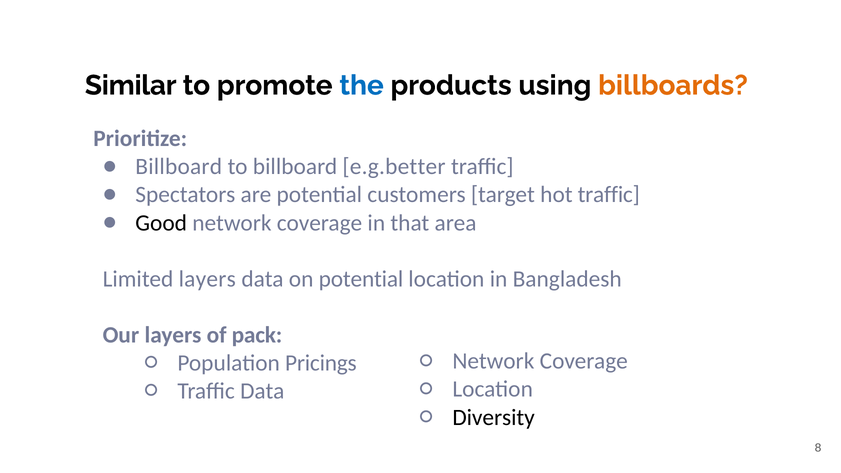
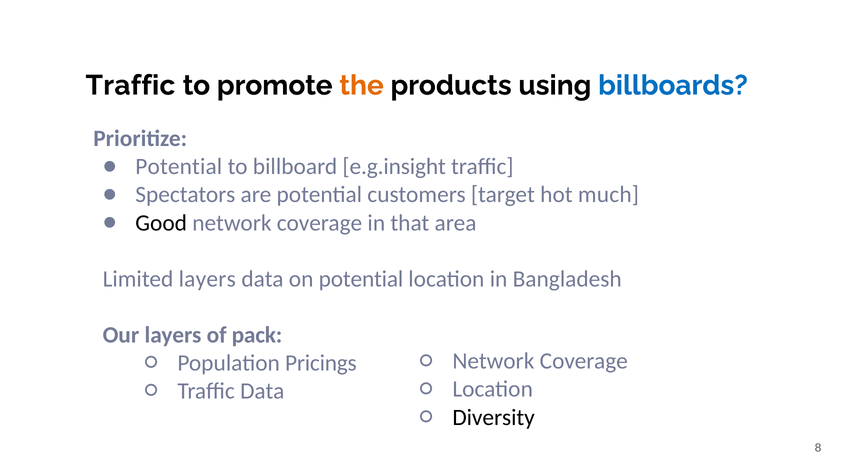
Similar: Similar -> Traffic (130, 85)
the colour: blue -> orange (362, 85)
billboards colour: orange -> blue (673, 85)
Billboard: Billboard -> Potential (179, 167)
e.g.better: e.g.better -> e.g.insight (394, 167)
hot traffic: traffic -> much (608, 195)
